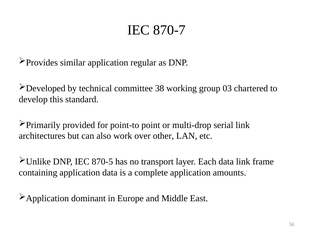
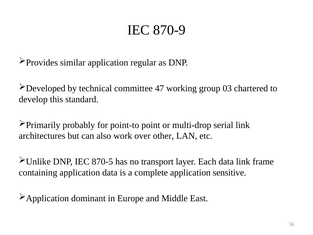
870-7: 870-7 -> 870-9 (169, 30)
38: 38 -> 47 (160, 88)
provided: provided -> probably (79, 125)
amounts: amounts -> sensitive (230, 173)
